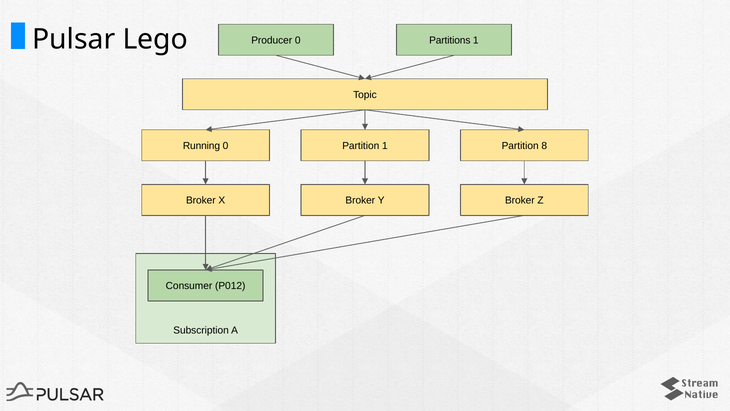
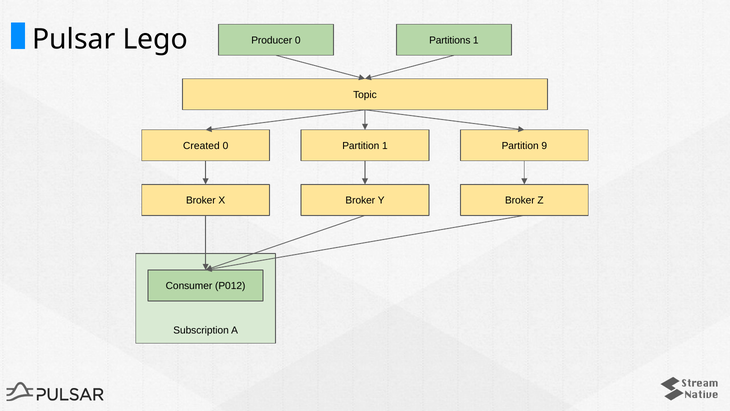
Running: Running -> Created (201, 146)
8: 8 -> 9 (544, 146)
